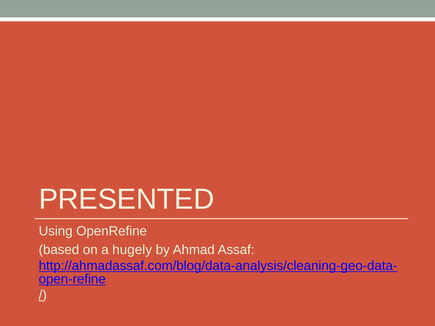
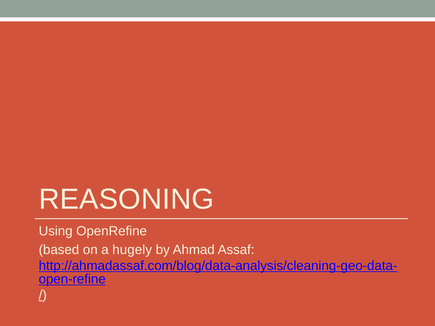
PRESENTED: PRESENTED -> REASONING (126, 199)
